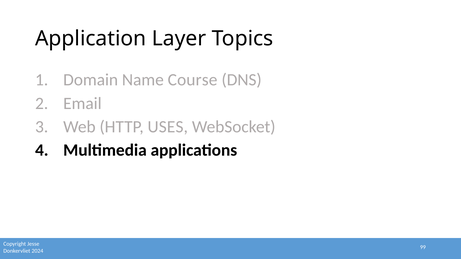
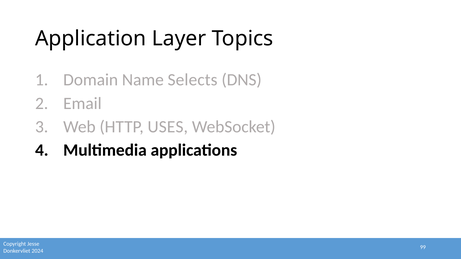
Course: Course -> Selects (193, 80)
